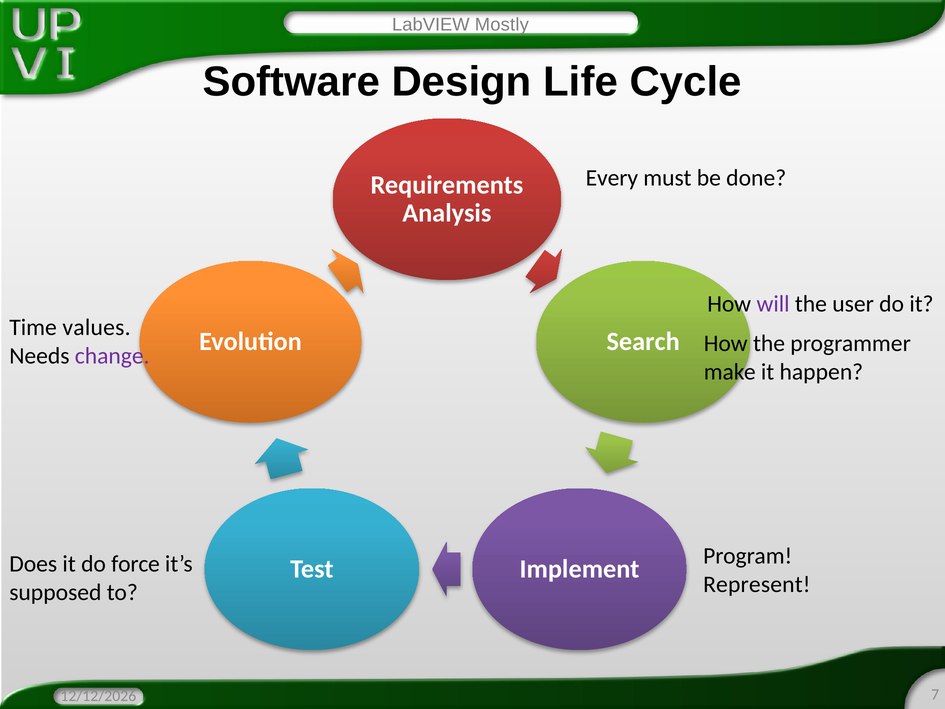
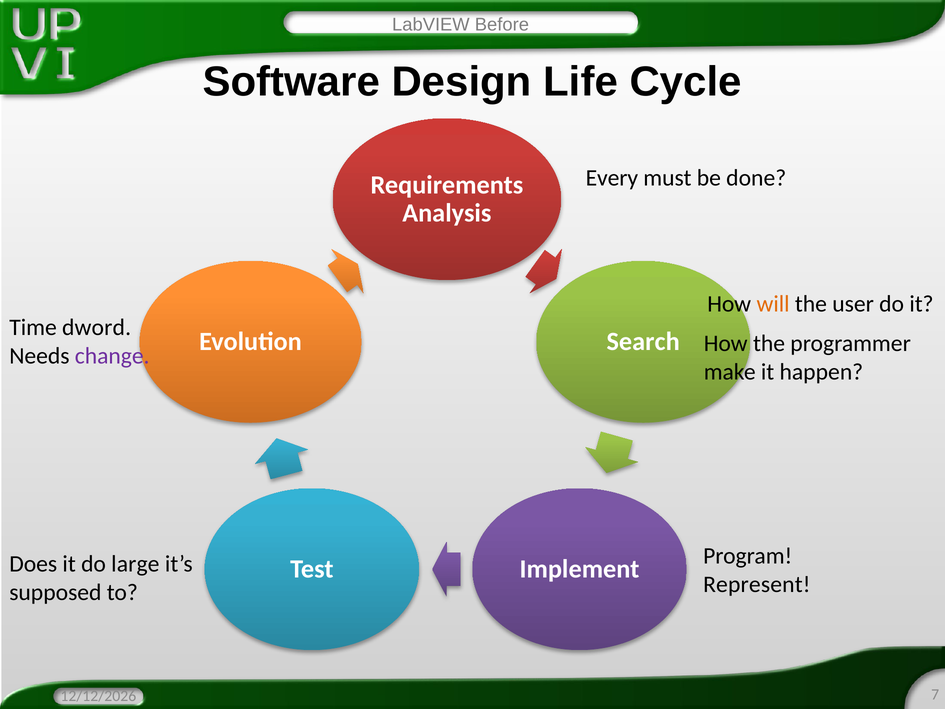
Mostly: Mostly -> Before (502, 25)
will colour: purple -> orange (773, 304)
values: values -> dword (97, 328)
force: force -> large (135, 564)
